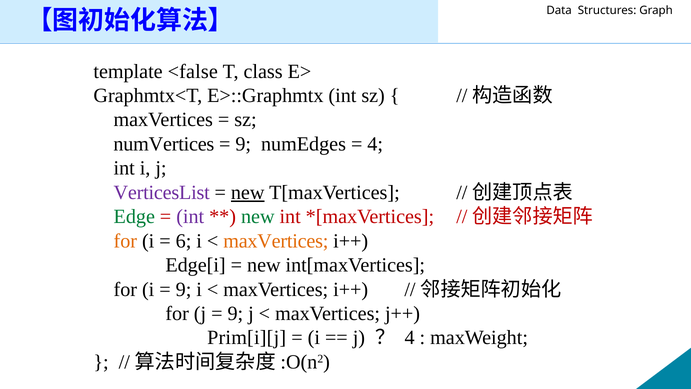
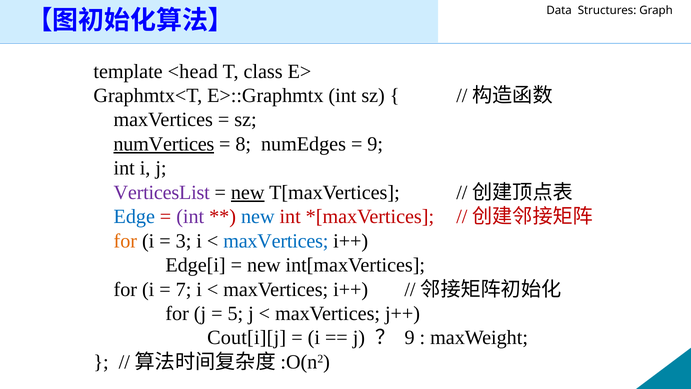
<false: <false -> <head (193, 71)
numVertices underline: none -> present (164, 144)
9: 9 -> 8 (243, 144)
4: 4 -> 9 (375, 144)
Edge colour: green -> blue (134, 217)
new colour: green -> blue (258, 217)
6: 6 -> 3 (184, 241)
maxVertices colour: orange -> blue (276, 241)
9: 9 -> 7 (184, 289)
9: 9 -> 5 (235, 313)
Prim[i][j: Prim[i][j -> Cout[i][j (247, 338)
4: 4 -> 9 (410, 338)
